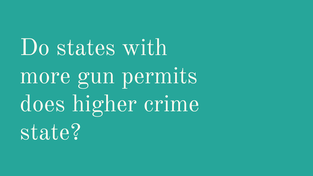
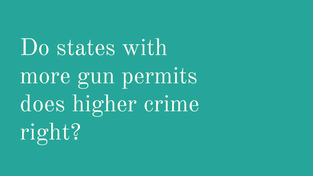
state: state -> right (51, 132)
